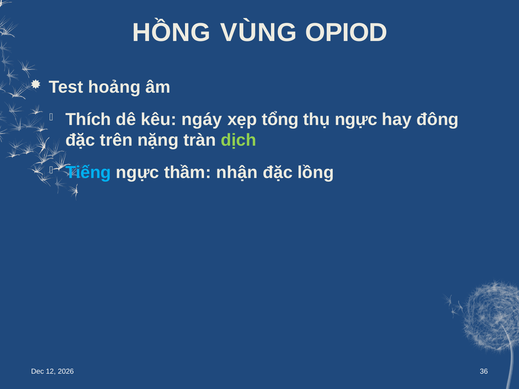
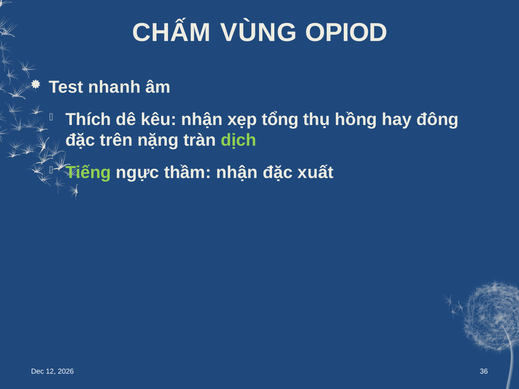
HỒNG: HỒNG -> CHẤM (171, 32)
hoảng: hoảng -> nhanh (114, 87)
kêu ngáy: ngáy -> nhận (202, 119)
thụ ngực: ngực -> hồng (356, 119)
Tiếng colour: light blue -> light green (88, 173)
lồng: lồng -> xuất (316, 173)
